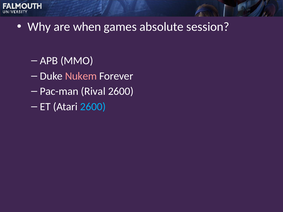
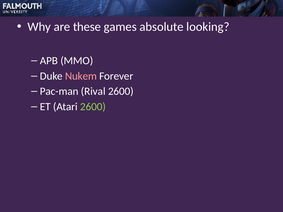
when: when -> these (87, 27)
session: session -> looking (208, 27)
2600 colour: light blue -> light green (93, 107)
